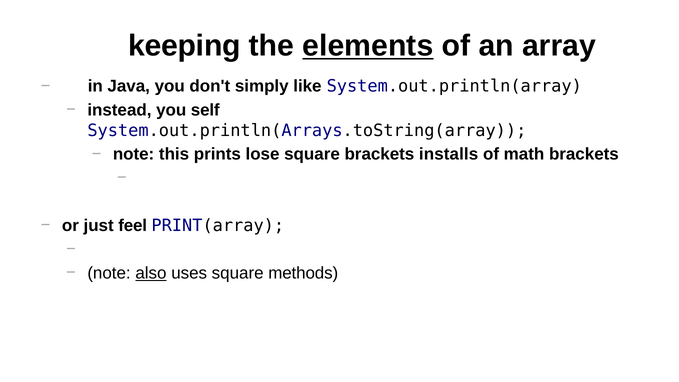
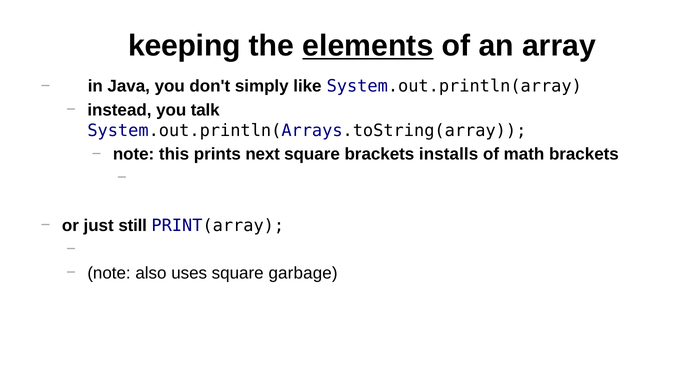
self: self -> talk (205, 110)
lose: lose -> next (263, 154)
feel: feel -> still (133, 225)
also underline: present -> none (151, 273)
methods: methods -> garbage (303, 273)
